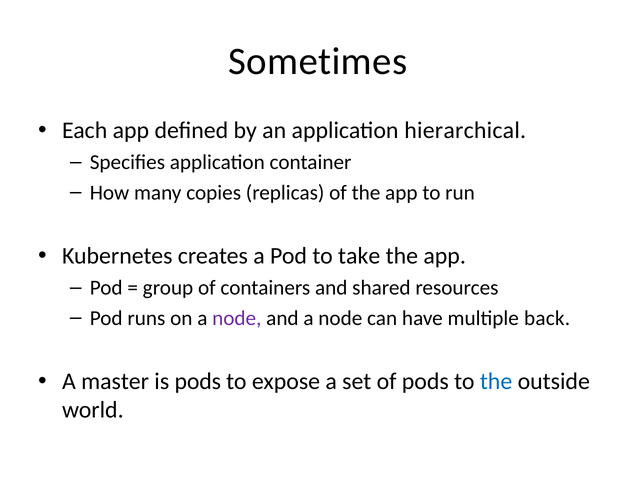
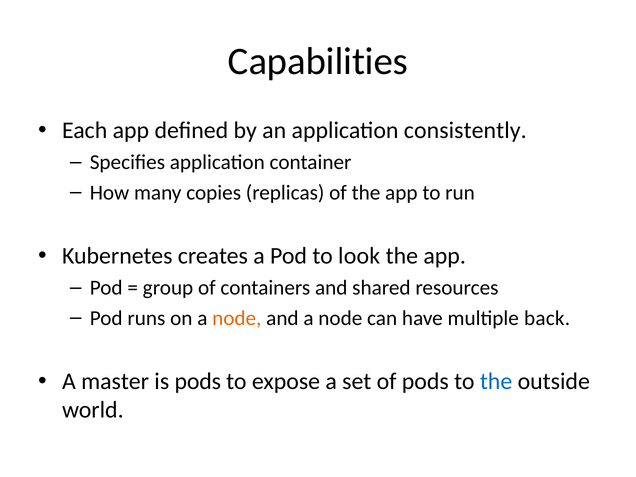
Sometimes: Sometimes -> Capabilities (318, 62)
hierarchical: hierarchical -> consistently (465, 130)
take: take -> look (359, 256)
node colour: purple -> orange (237, 318)
